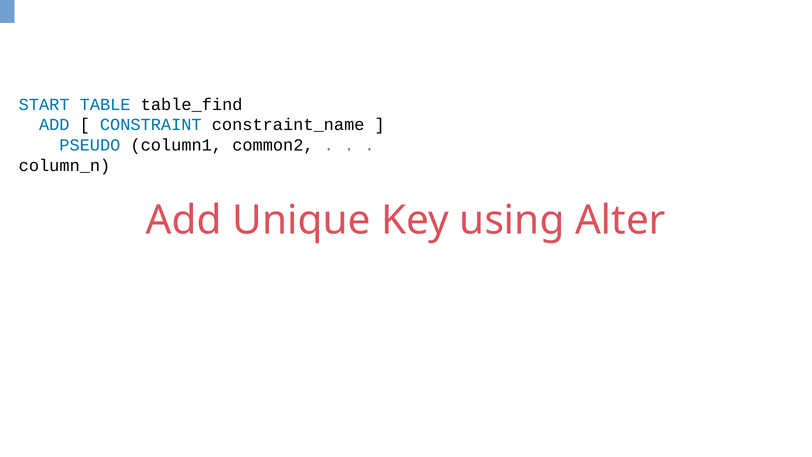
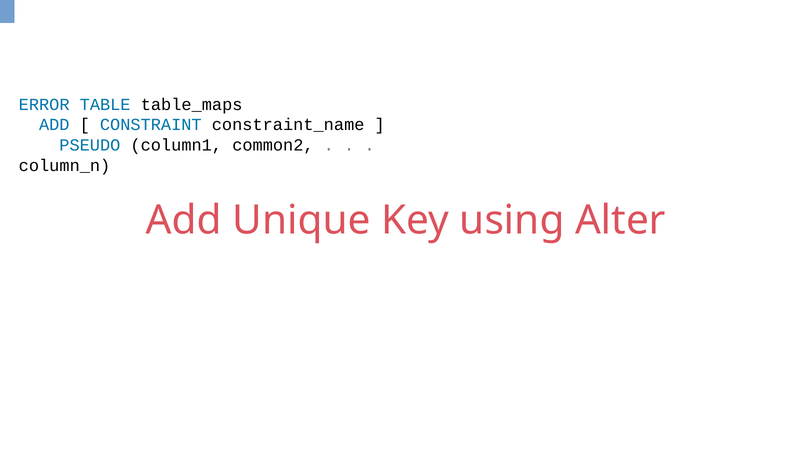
START: START -> ERROR (44, 104)
table_find: table_find -> table_maps (192, 104)
